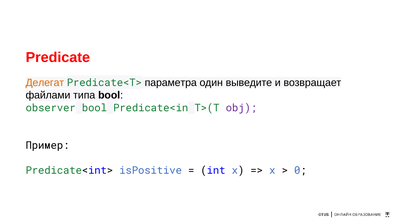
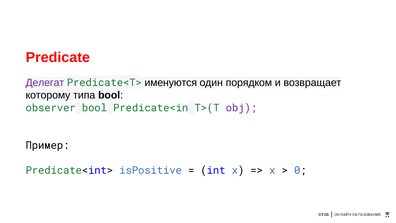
Делегат colour: orange -> purple (45, 83)
параметра: параметра -> именуются (171, 83)
выведите: выведите -> порядком (249, 83)
файлами: файлами -> которому (48, 95)
